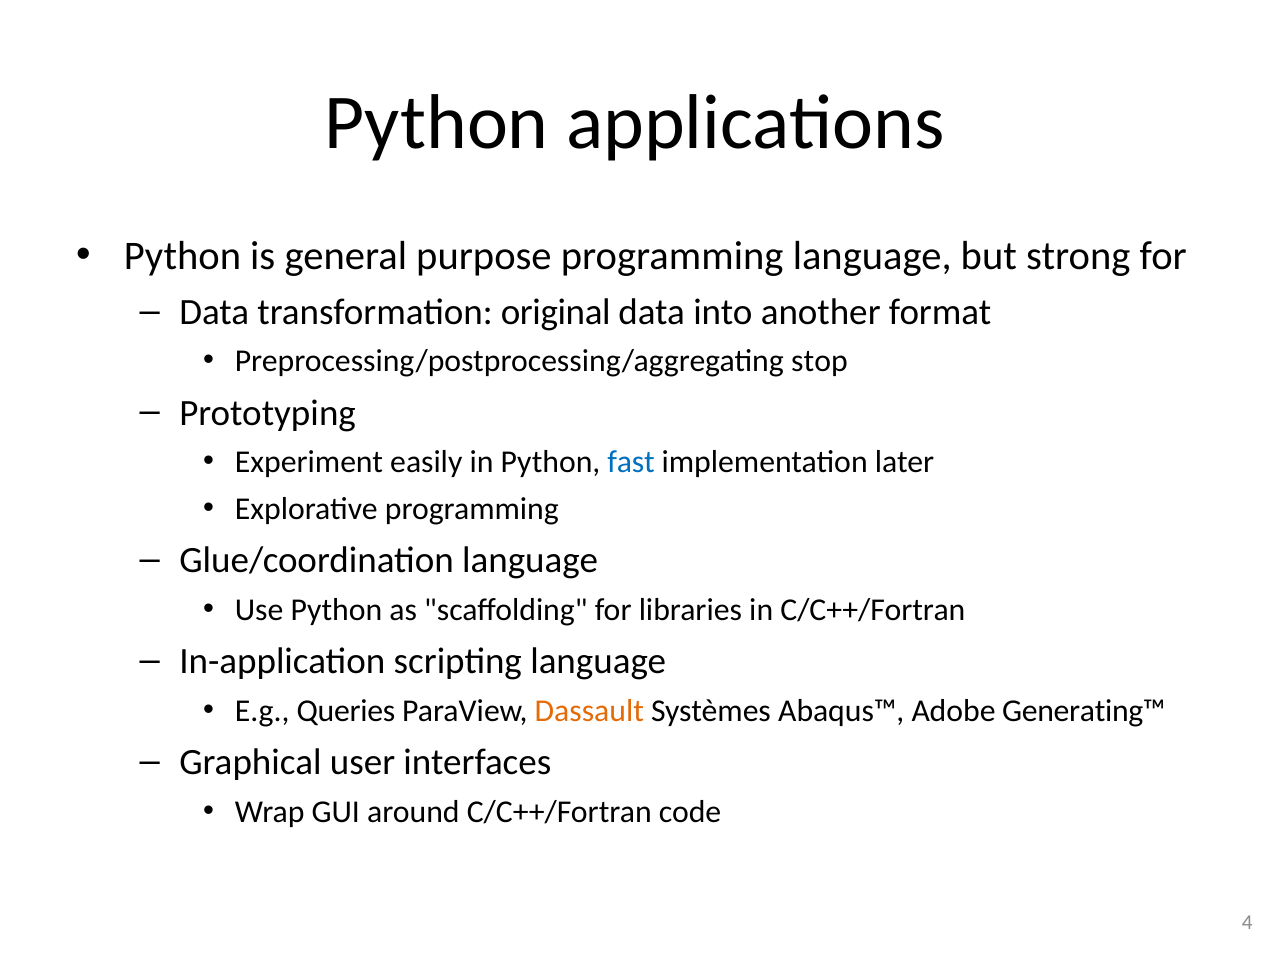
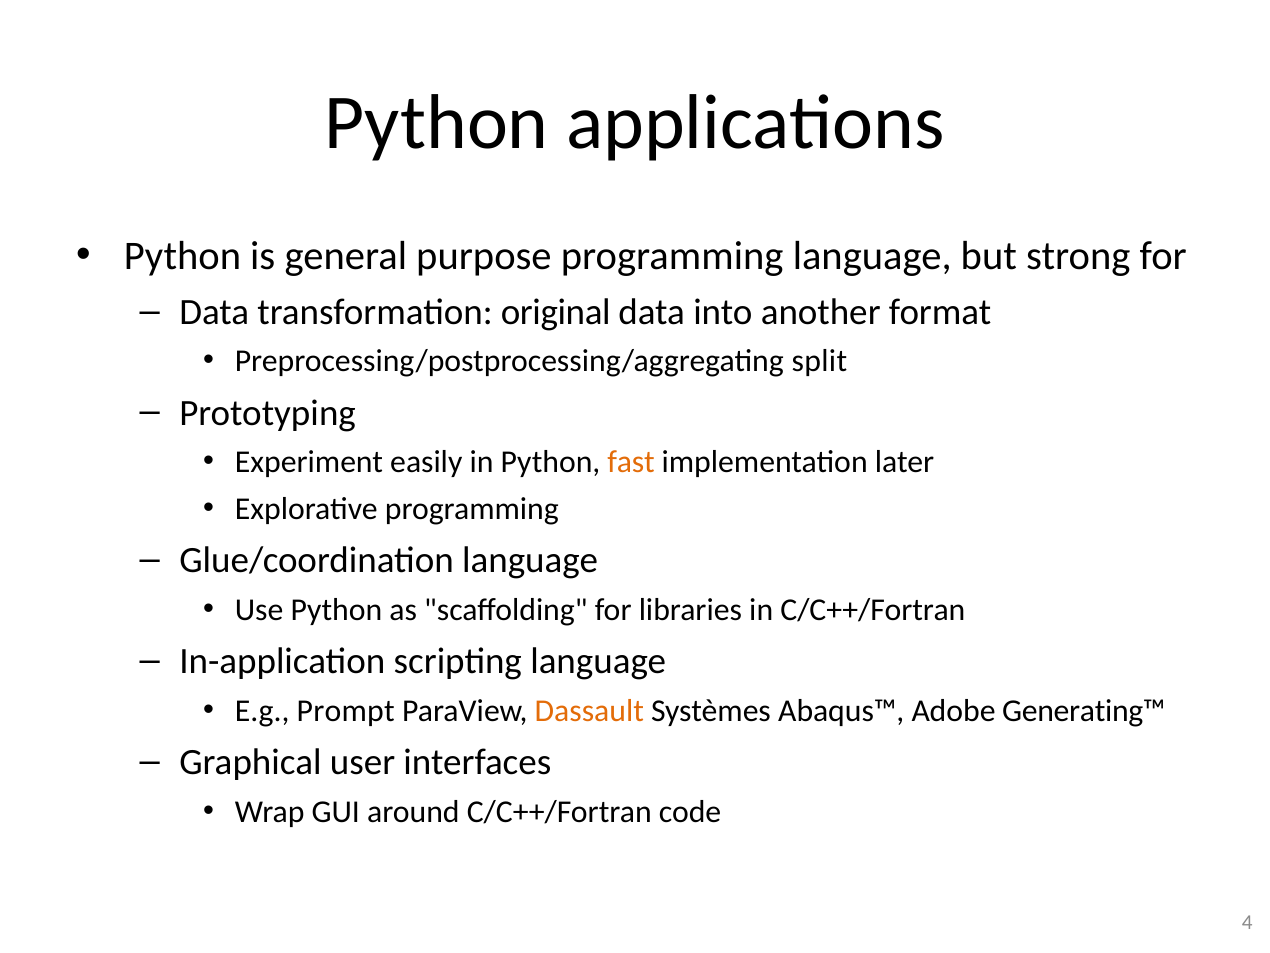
stop: stop -> split (819, 361)
fast colour: blue -> orange (631, 462)
Queries: Queries -> Prompt (346, 711)
